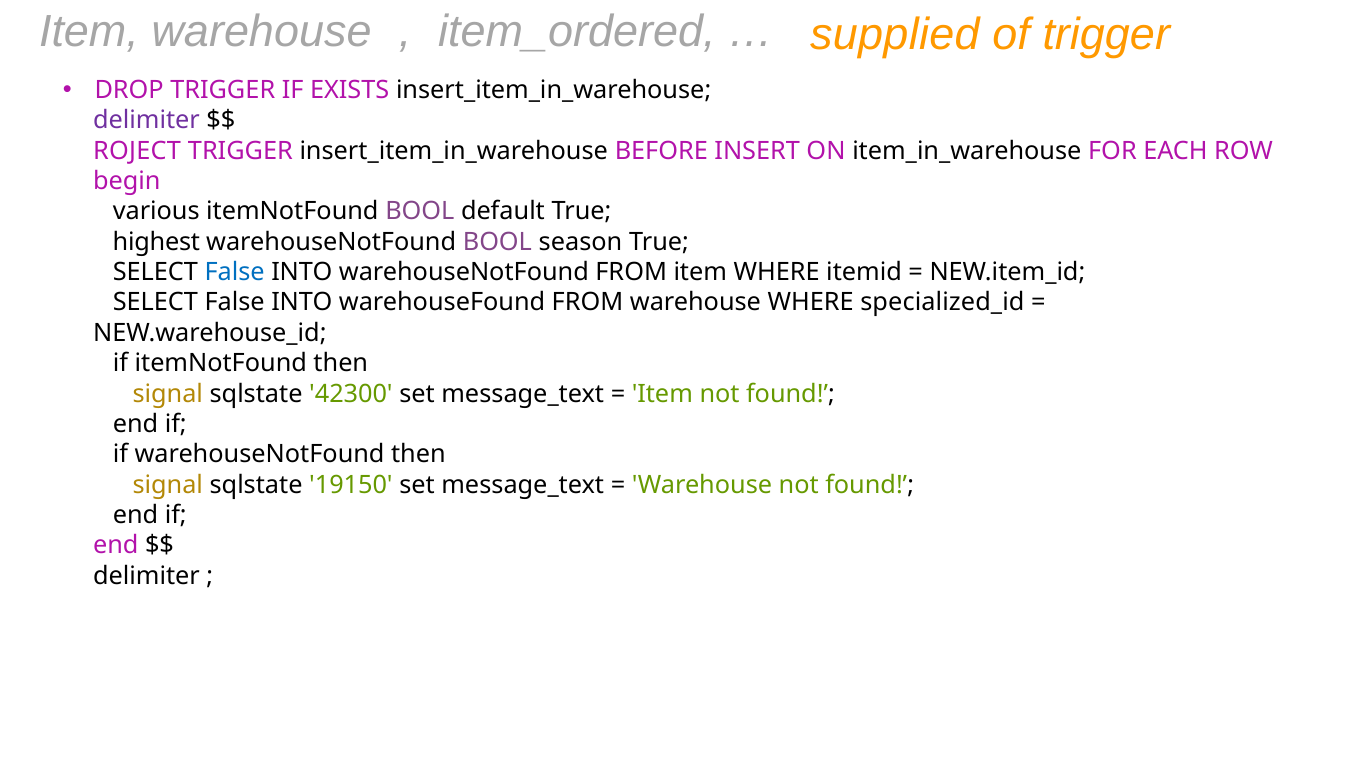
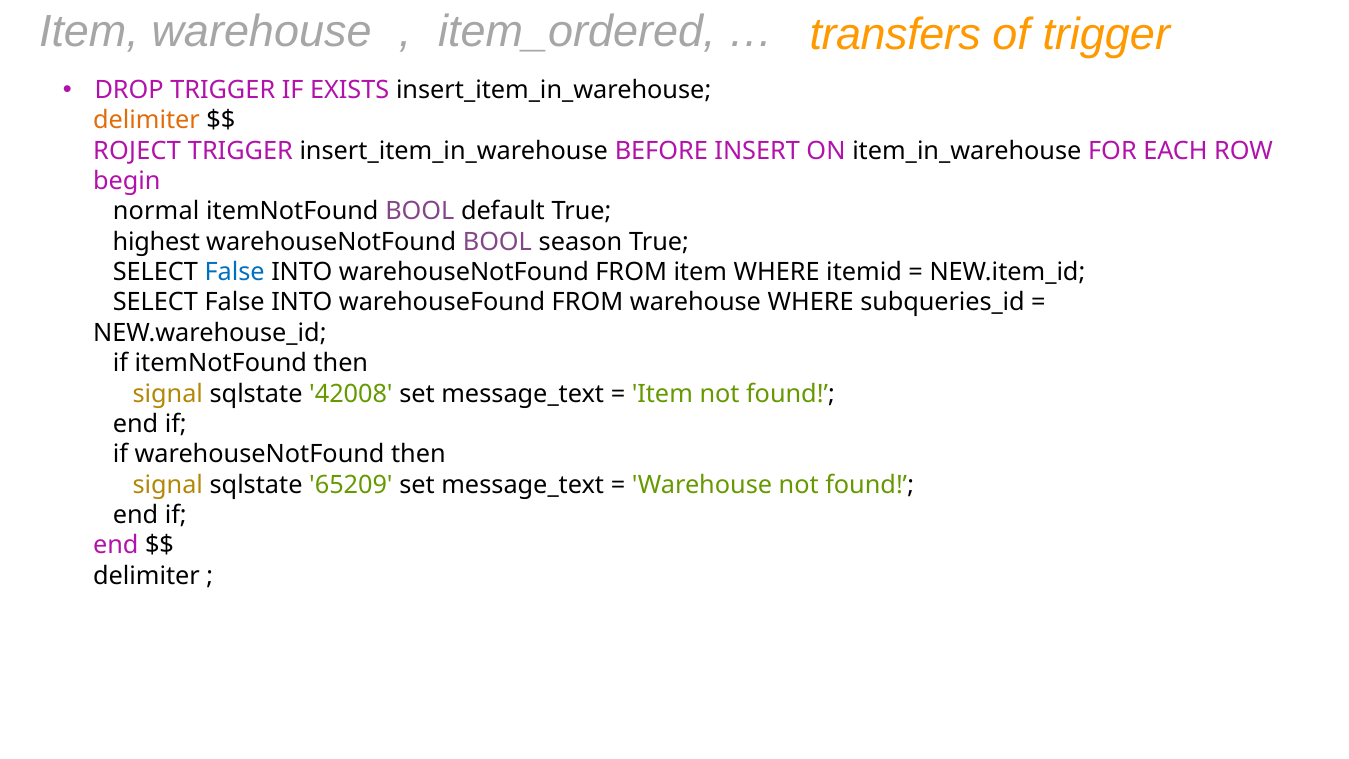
supplied: supplied -> transfers (895, 35)
delimiter colour: purple -> orange (146, 120)
various: various -> normal (156, 211)
specialized_id: specialized_id -> subqueries_id (942, 303)
42300: 42300 -> 42008 (351, 394)
19150: 19150 -> 65209 (351, 485)
